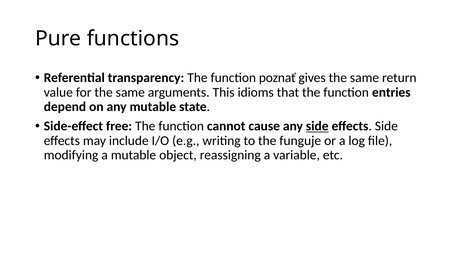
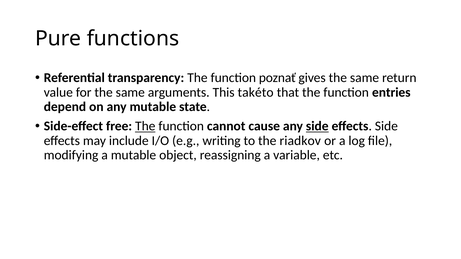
idioms: idioms -> takéto (256, 92)
The underline: none -> present (145, 126)
funguje: funguje -> riadkov (300, 141)
